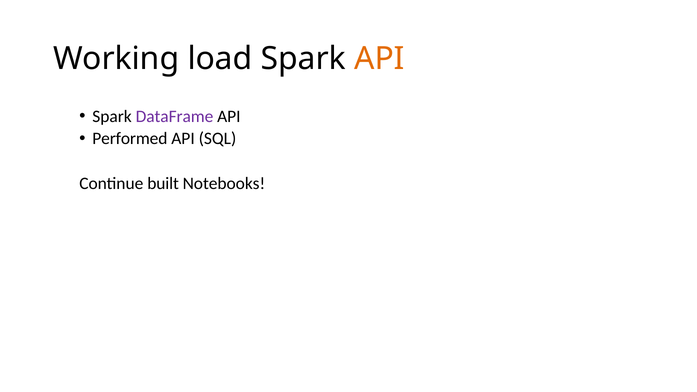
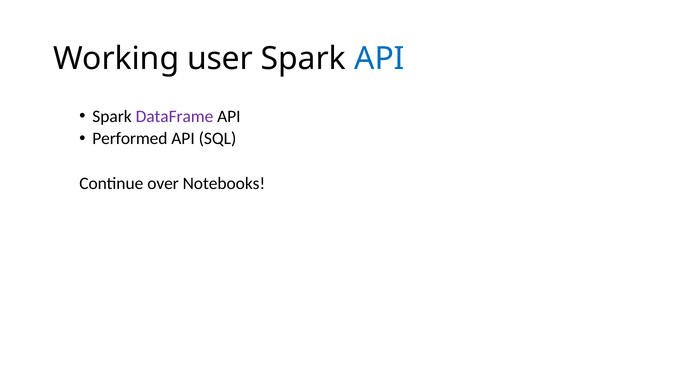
load: load -> user (220, 59)
API colour: orange -> blue (379, 59)
built: built -> over (163, 184)
